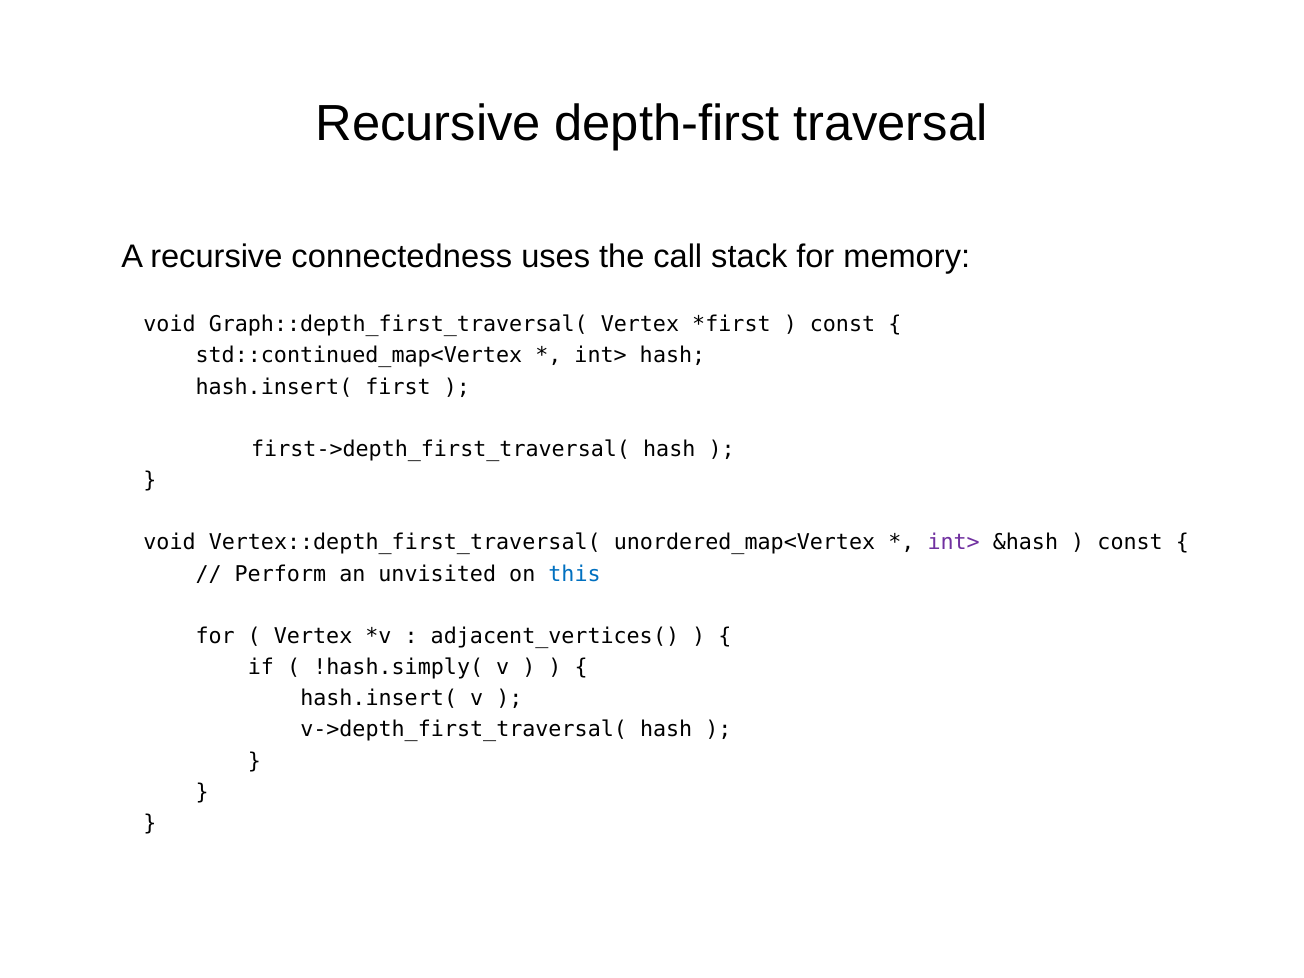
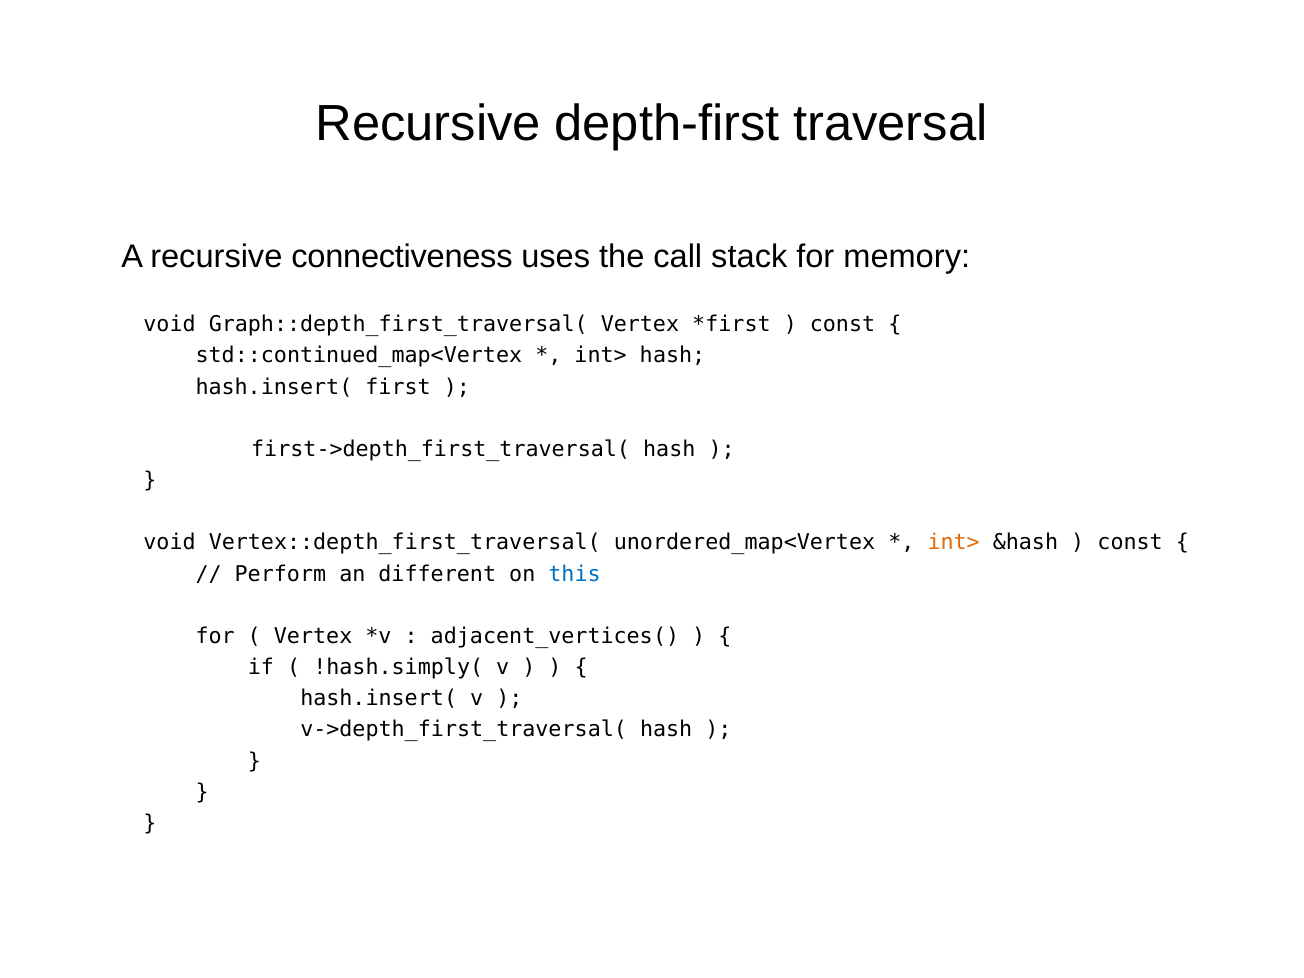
connectedness: connectedness -> connectiveness (402, 257)
int> colour: purple -> orange (954, 543)
unvisited: unvisited -> different (437, 574)
